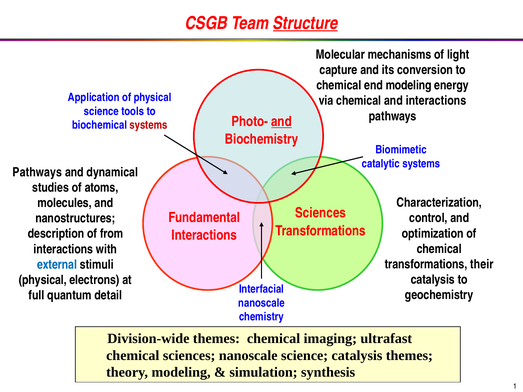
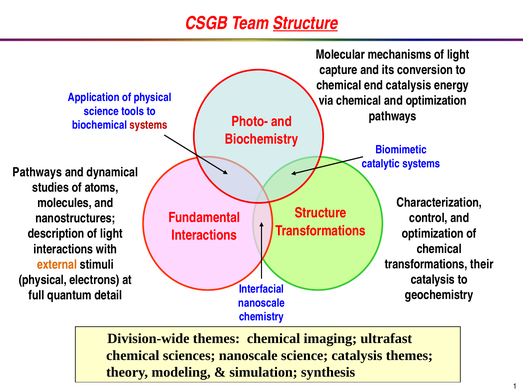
end modeling: modeling -> catalysis (409, 85)
chemical and interactions: interactions -> optimization (436, 101)
and underline: present -> none (281, 122)
Sciences: Sciences -> Structure (321, 213)
description of from: from -> light (111, 234)
external colour: blue -> orange (57, 265)
